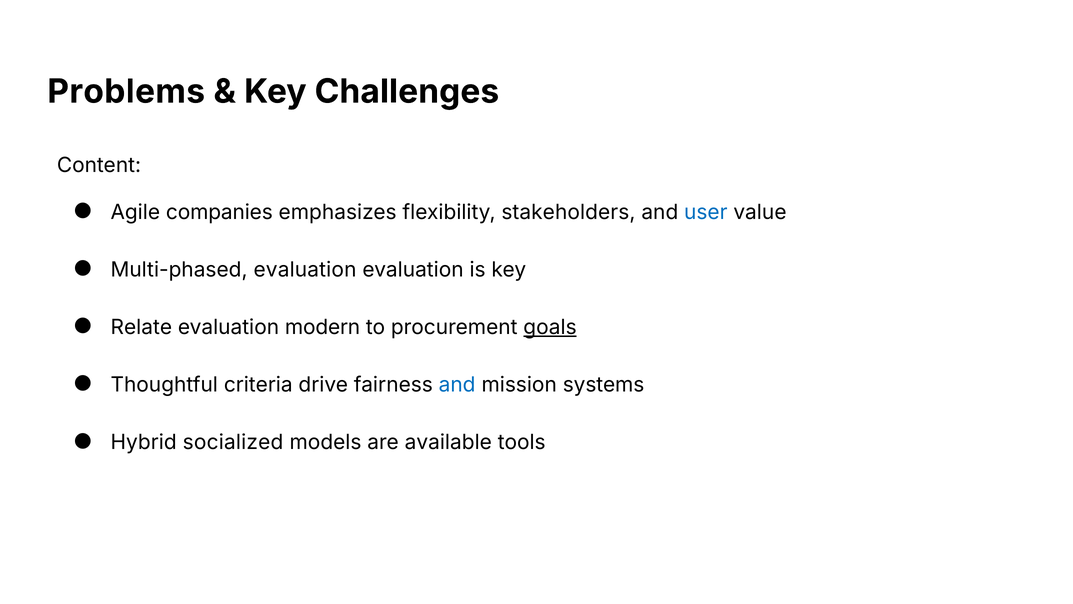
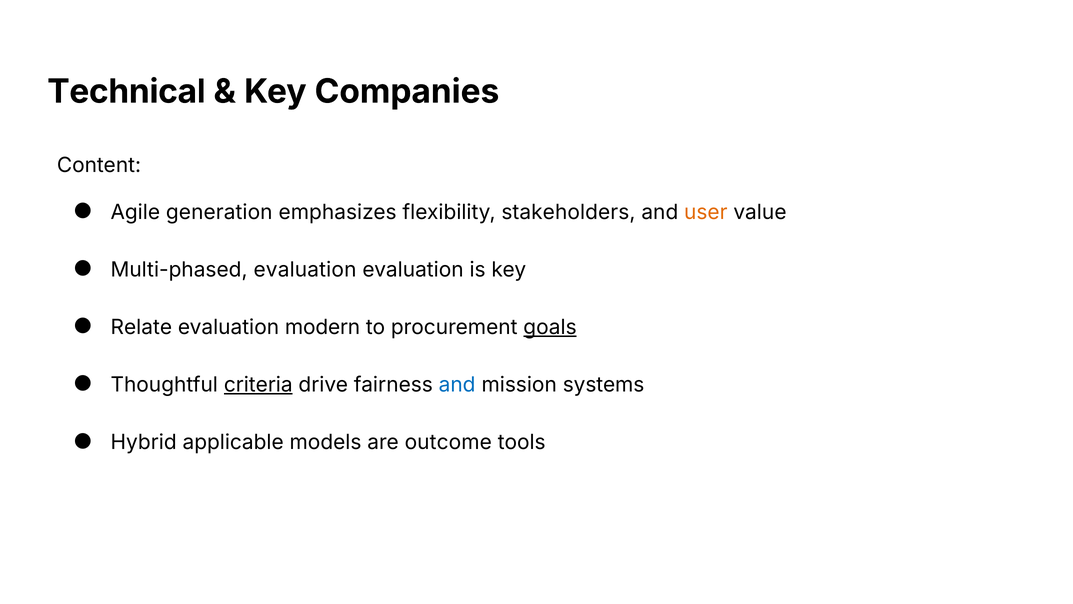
Problems: Problems -> Technical (127, 92)
Challenges: Challenges -> Companies (407, 92)
companies: companies -> generation (219, 212)
user colour: blue -> orange (706, 212)
criteria underline: none -> present (258, 385)
socialized: socialized -> applicable (233, 442)
available: available -> outcome (448, 442)
